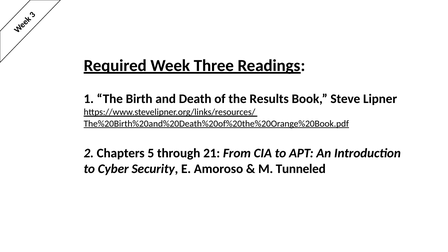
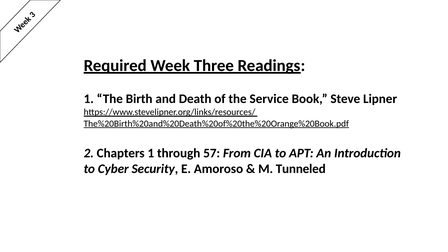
Results: Results -> Service (269, 99)
Chapters 5: 5 -> 1 (151, 153)
21: 21 -> 57 (212, 153)
